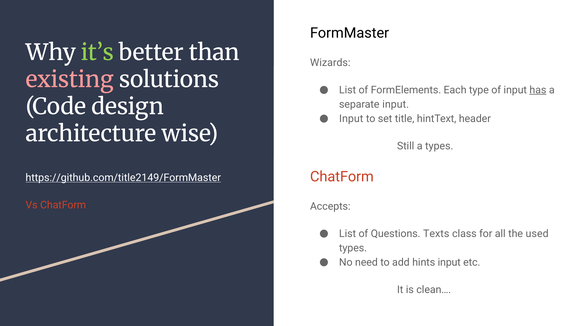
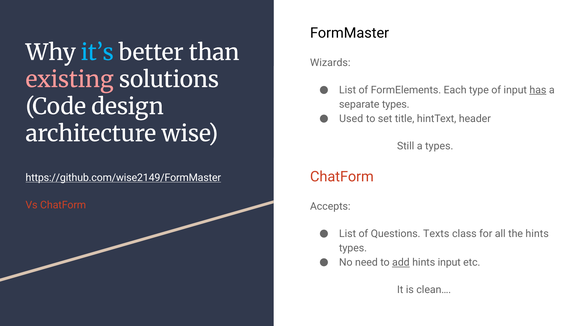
it’s colour: light green -> light blue (97, 53)
separate input: input -> types (396, 104)
Input: Input -> Used (351, 119)
https://github.com/title2149/FormMaster: https://github.com/title2149/FormMaster -> https://github.com/wise2149/FormMaster (123, 178)
the used: used -> hints (537, 234)
add underline: none -> present (401, 263)
